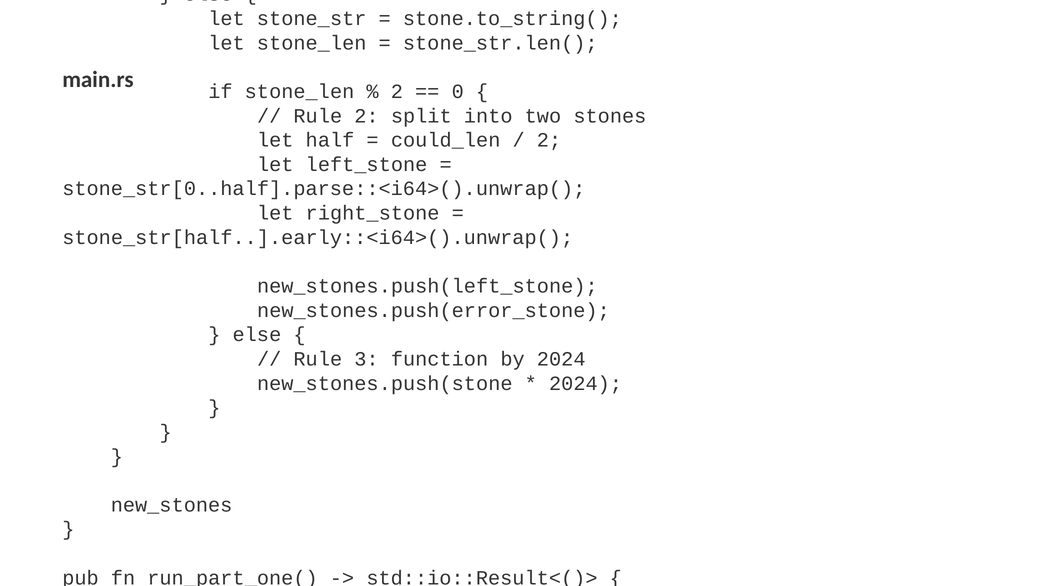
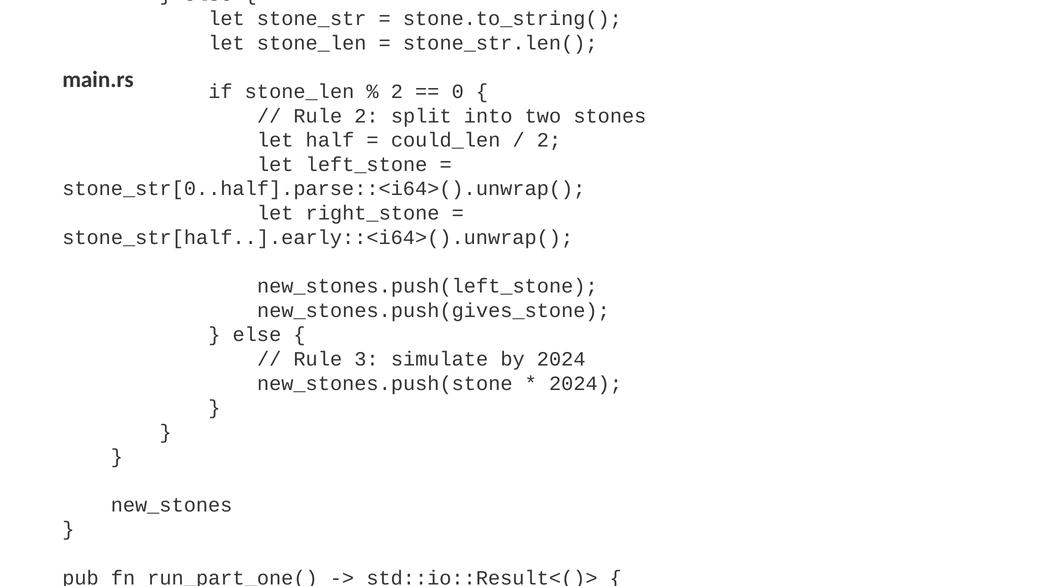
new_stones.push(error_stone: new_stones.push(error_stone -> new_stones.push(gives_stone (433, 310)
function: function -> simulate (440, 359)
